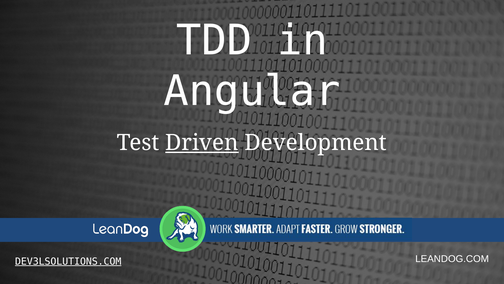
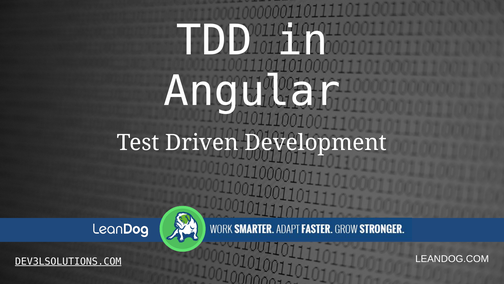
Driven underline: present -> none (202, 142)
